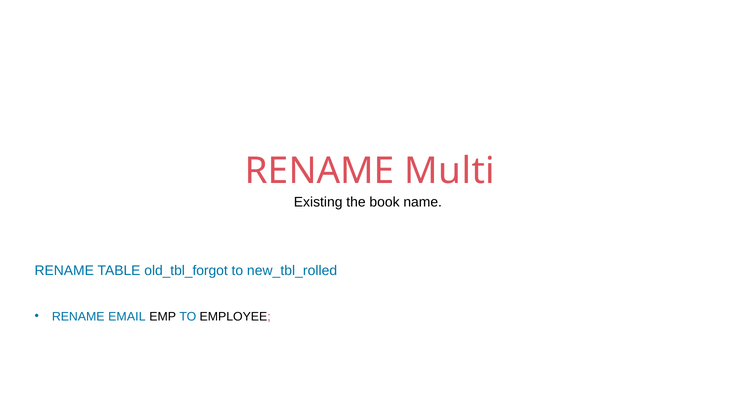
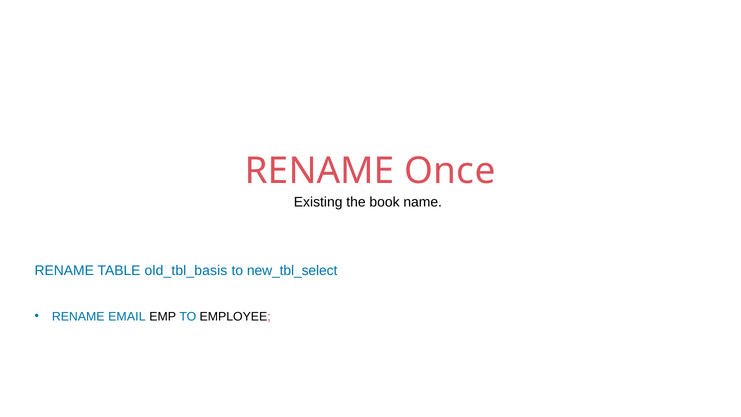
Multi: Multi -> Once (450, 171)
old_tbl_forgot: old_tbl_forgot -> old_tbl_basis (186, 271)
new_tbl_rolled: new_tbl_rolled -> new_tbl_select (292, 271)
